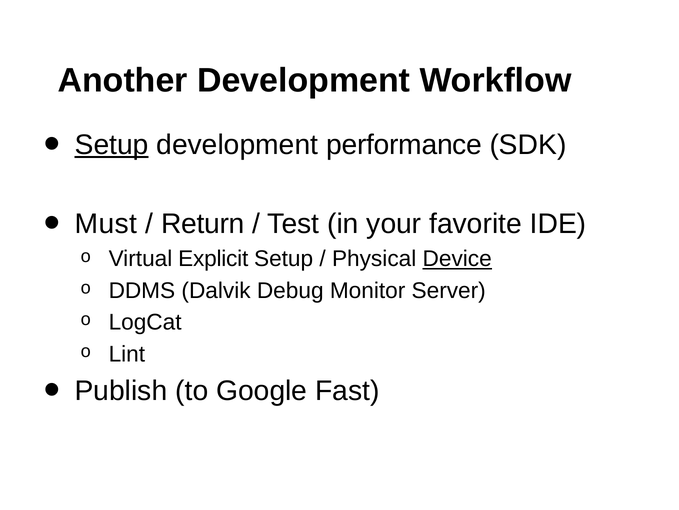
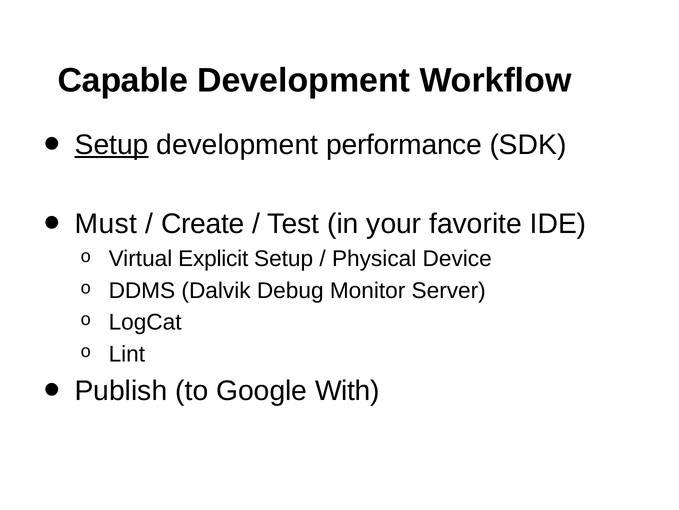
Another: Another -> Capable (123, 80)
Return: Return -> Create (203, 224)
Device underline: present -> none (457, 258)
Fast: Fast -> With (347, 390)
